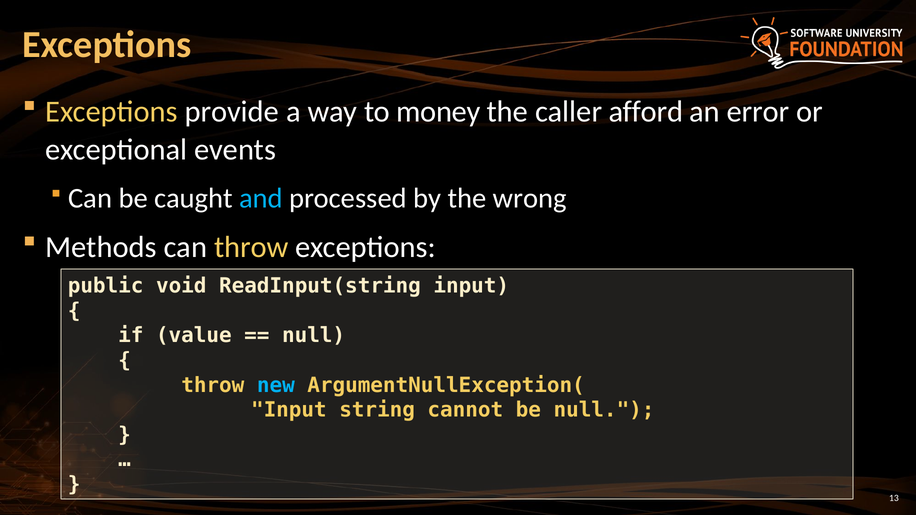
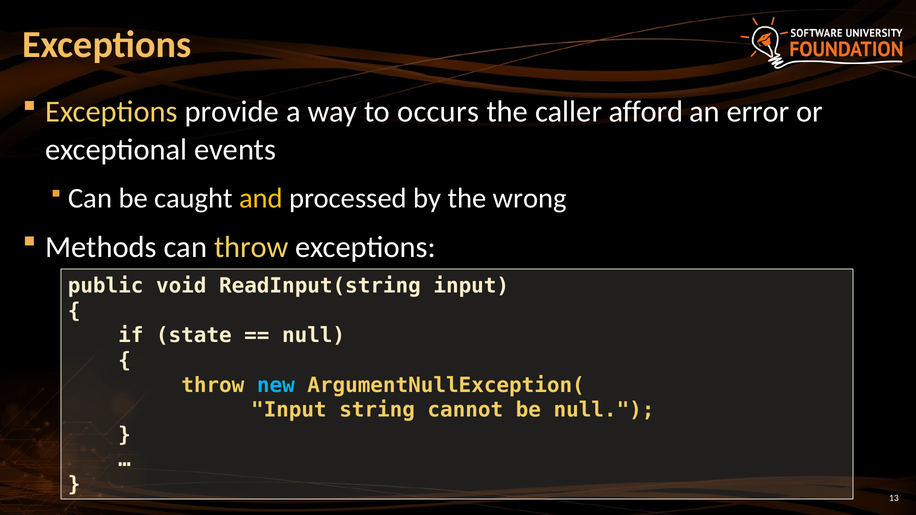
money: money -> occurs (438, 112)
and colour: light blue -> yellow (261, 199)
value: value -> state (194, 336)
